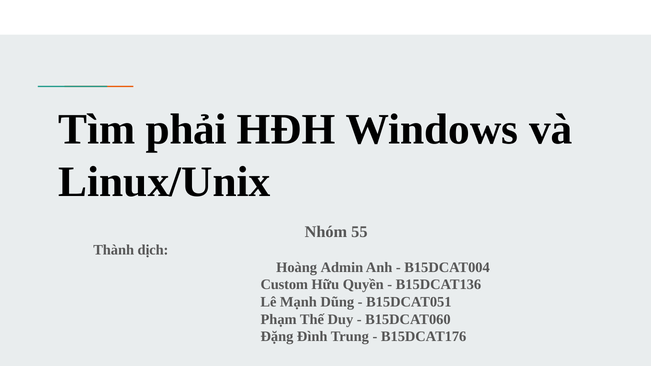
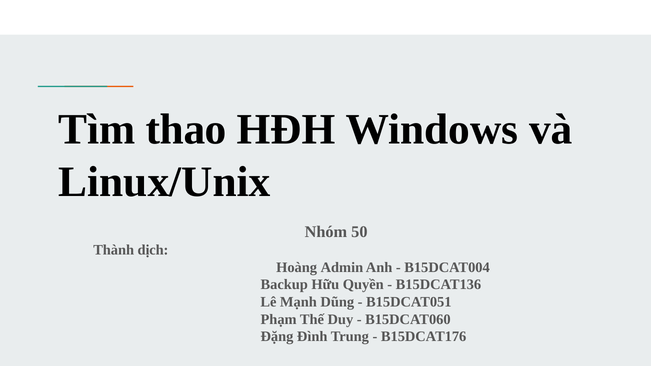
phải: phải -> thao (186, 130)
55: 55 -> 50 (359, 232)
Custom: Custom -> Backup (284, 285)
